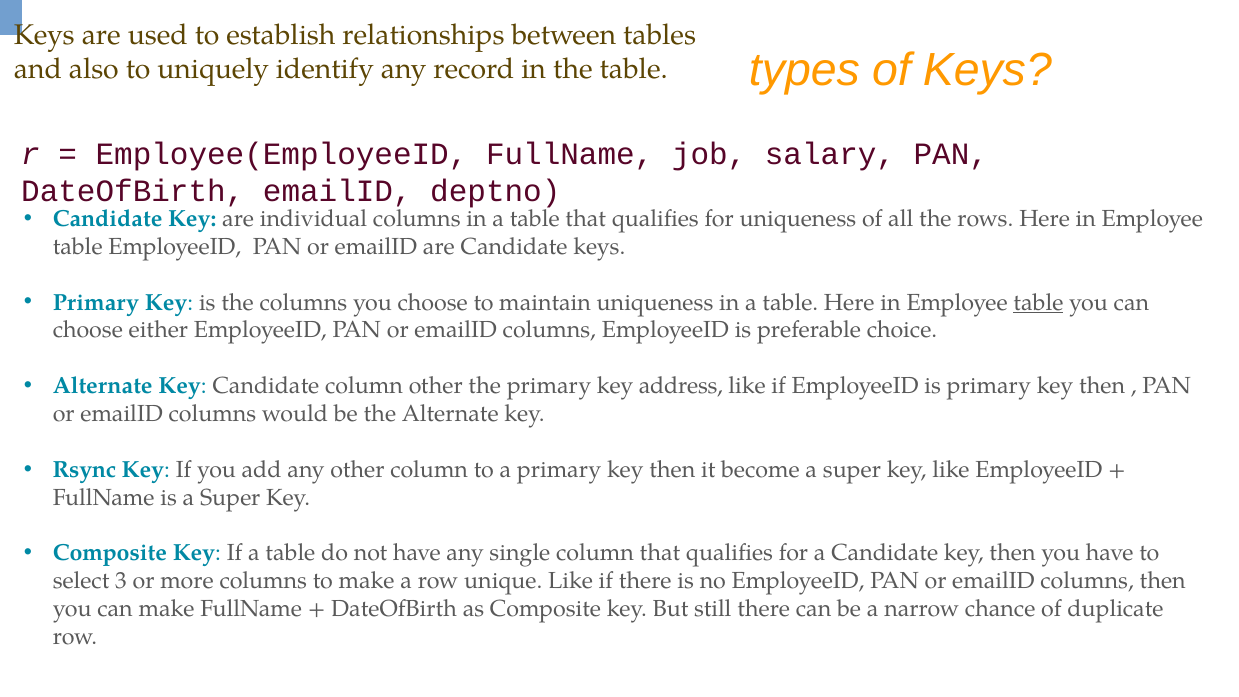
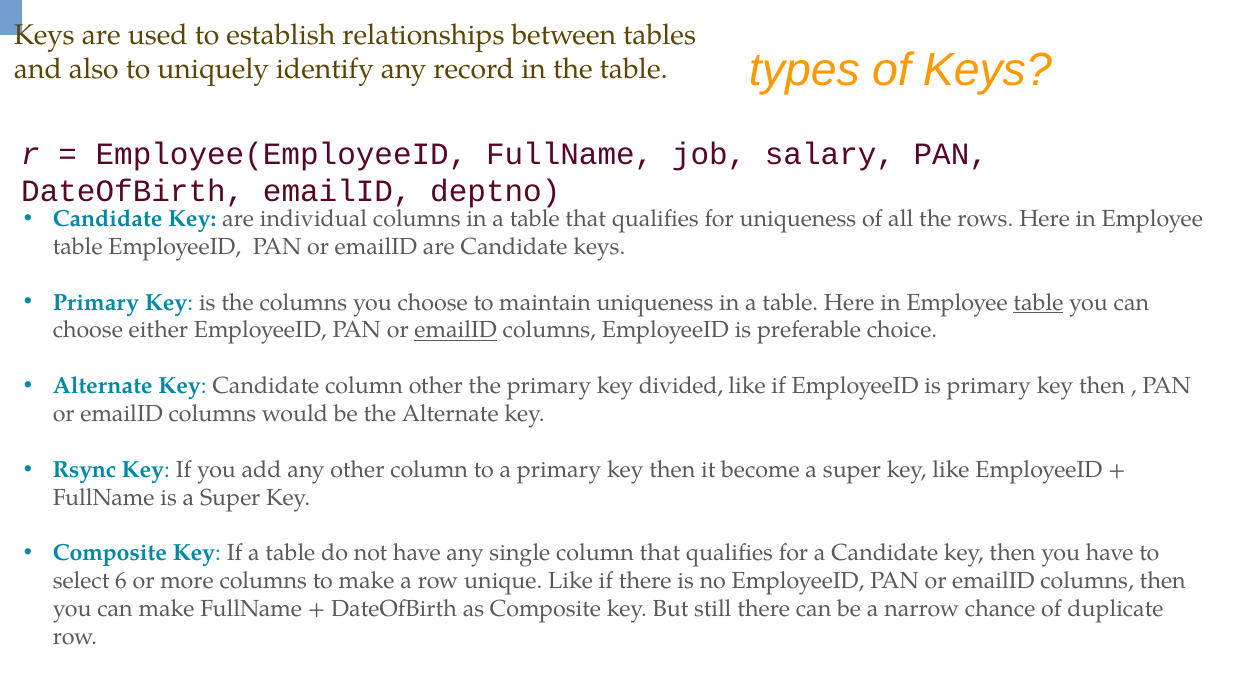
emailID underline: none -> present (456, 330)
address: address -> divided (681, 386)
3: 3 -> 6 (121, 581)
